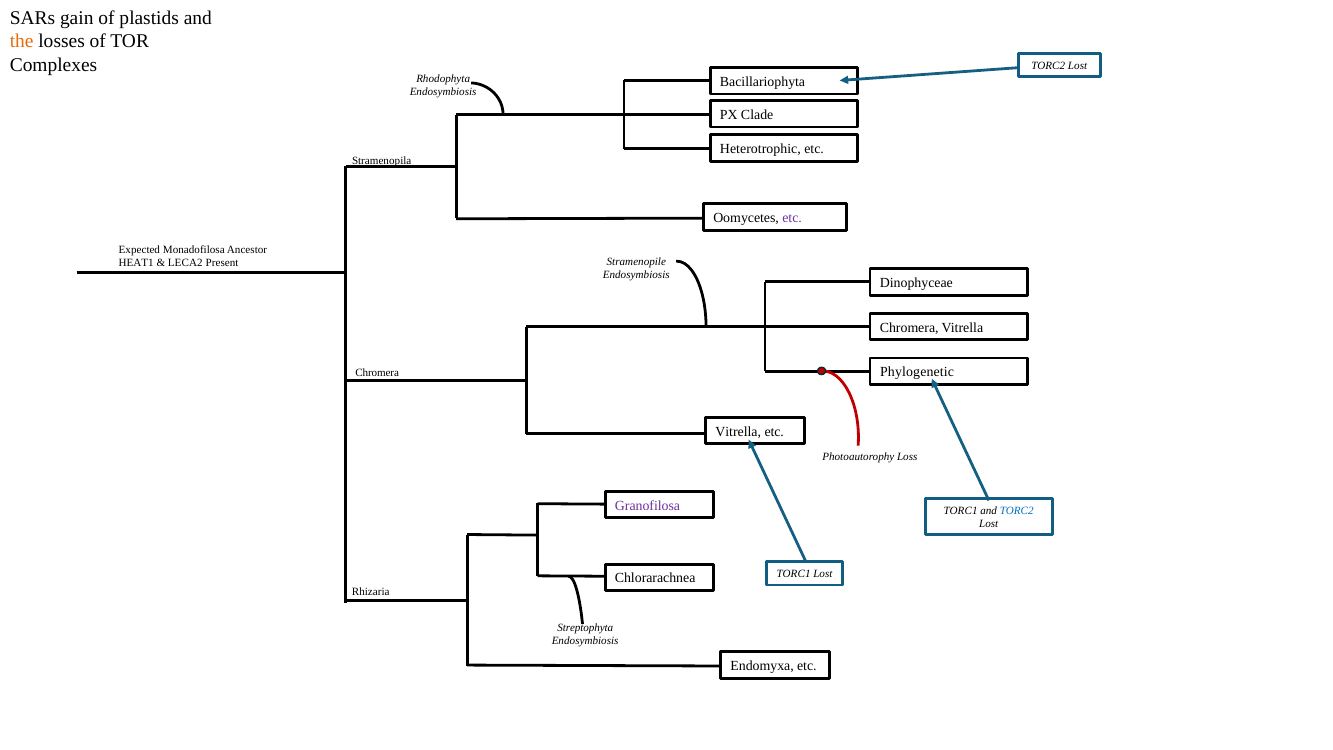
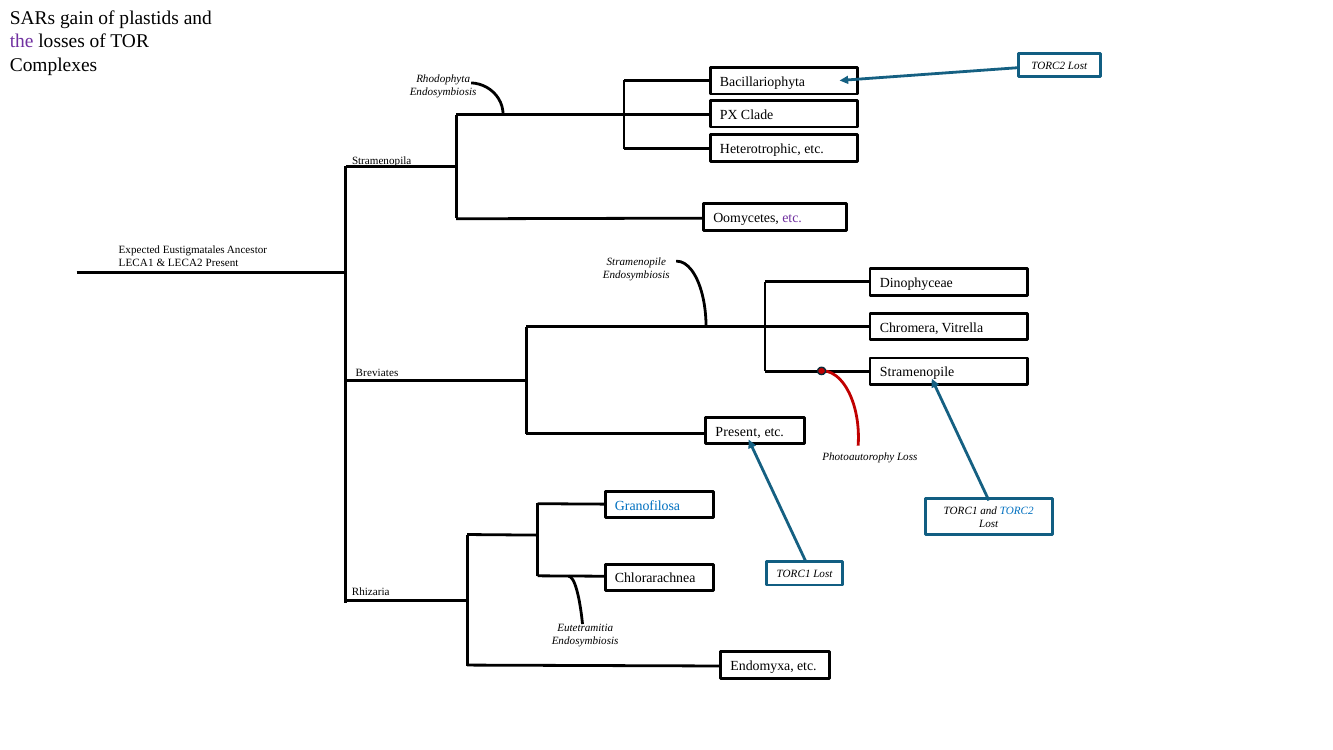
the colour: orange -> purple (22, 41)
Monadofilosa: Monadofilosa -> Eustigmatales (194, 250)
HEAT1: HEAT1 -> LECA1 (136, 263)
Phylogenetic: Phylogenetic -> Stramenopile (917, 372)
Chromera: Chromera -> Breviates (377, 372)
Vitrella: Vitrella -> Present (738, 431)
Granofilosa colour: purple -> blue (648, 505)
Streptophyta: Streptophyta -> Eutetramitia (585, 628)
